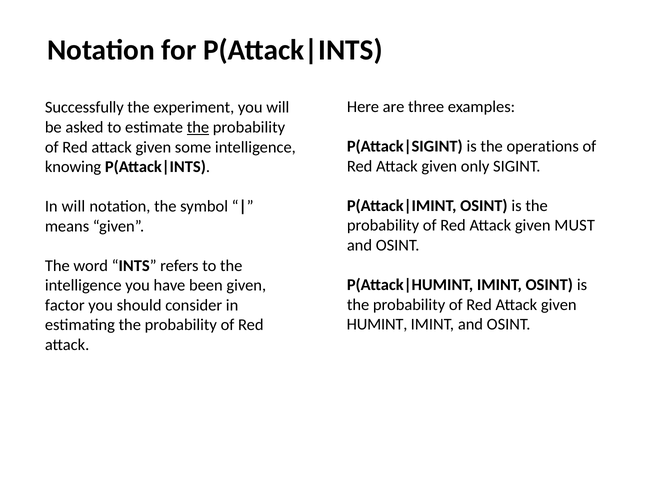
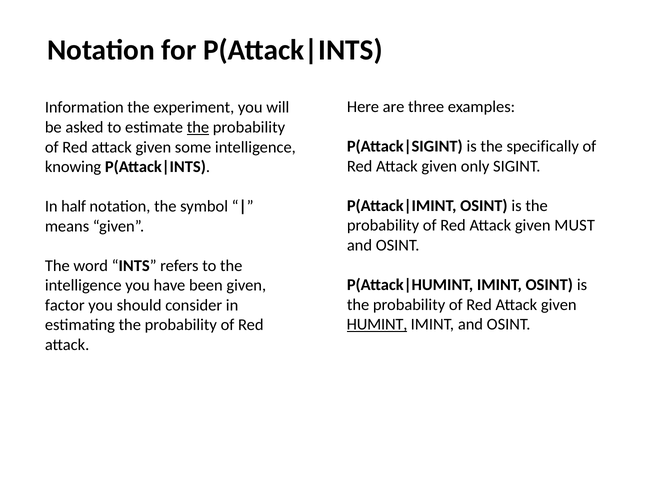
Successfully: Successfully -> Information (84, 108)
operations: operations -> specifically (543, 147)
In will: will -> half (74, 206)
HUMINT underline: none -> present (377, 325)
